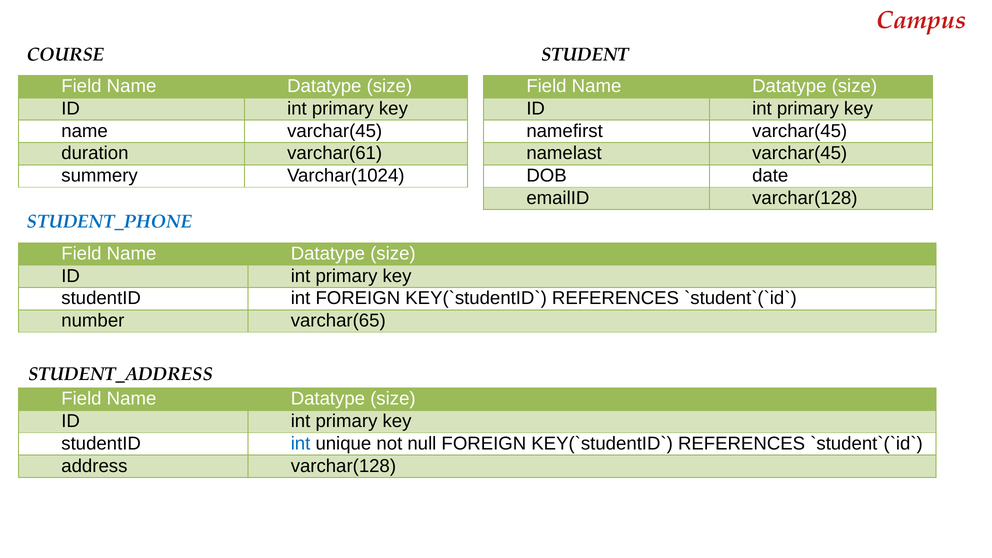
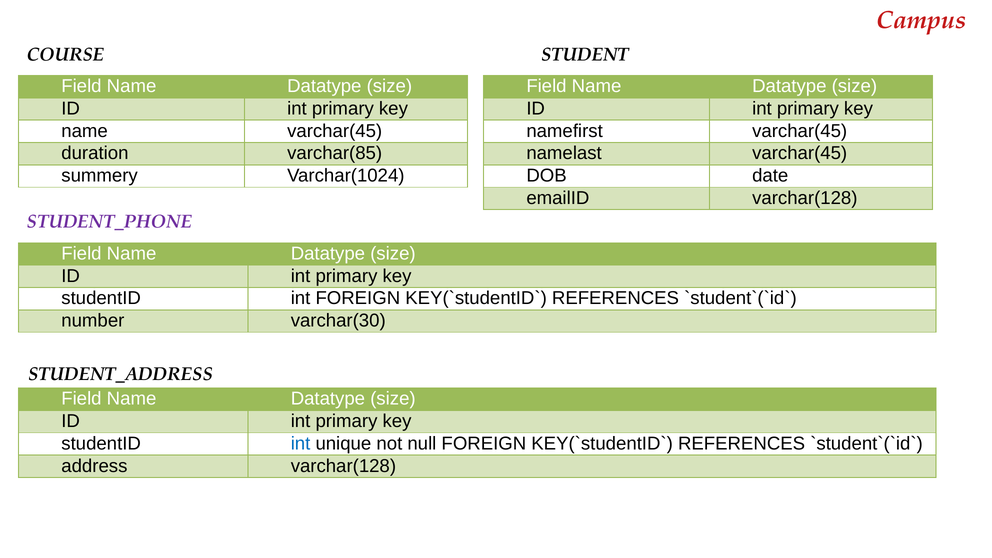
varchar(61: varchar(61 -> varchar(85 (335, 153)
STUDENT_PHONE colour: blue -> purple (109, 222)
varchar(65: varchar(65 -> varchar(30 (338, 321)
